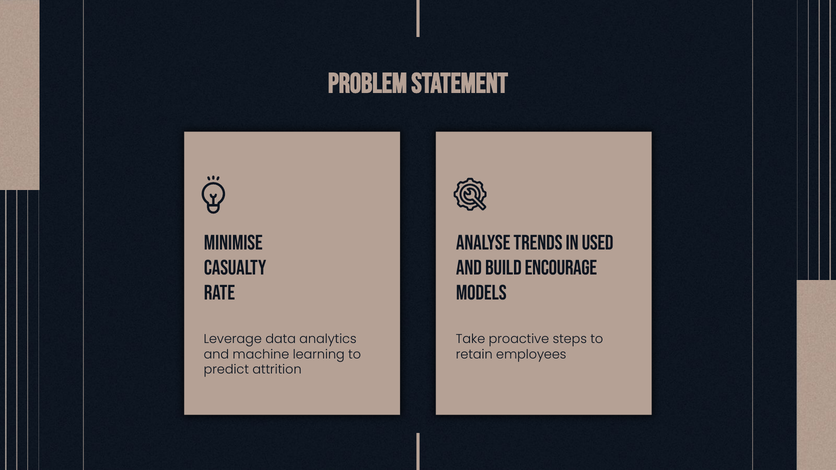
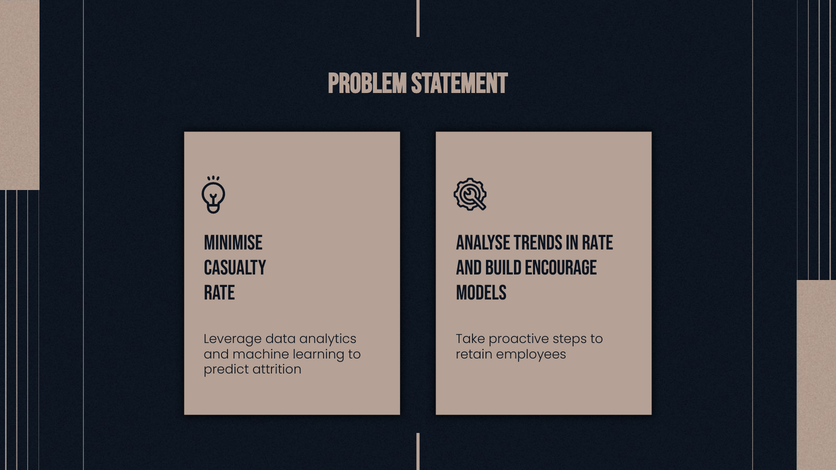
IN USED: USED -> RATE (598, 243)
